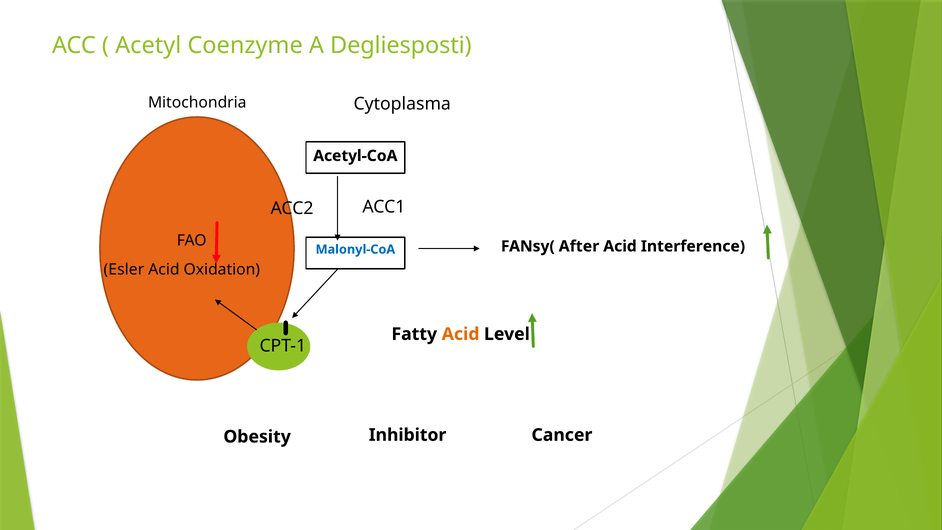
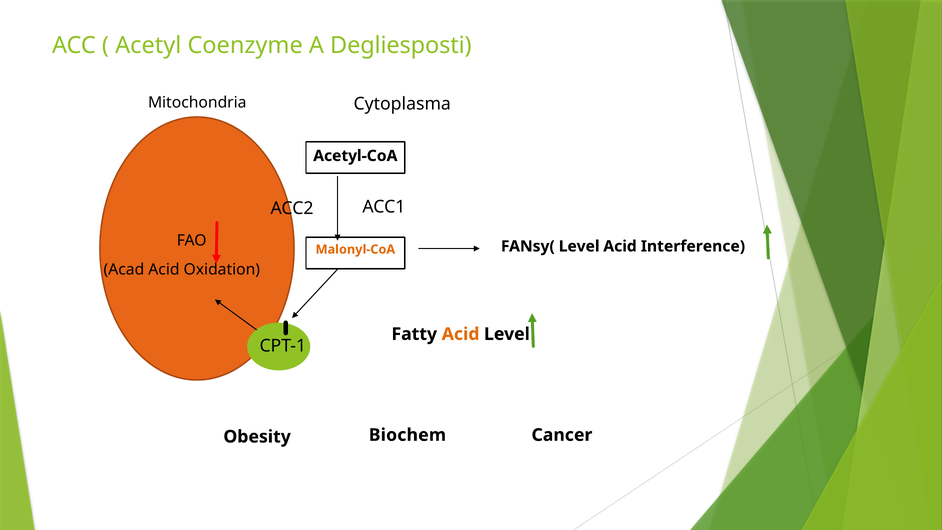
FANsy( After: After -> Level (579, 246)
Malonyl-CoA colour: blue -> orange (355, 249)
Esler: Esler -> Acad (124, 269)
Inhibitor: Inhibitor -> Biochem (407, 435)
